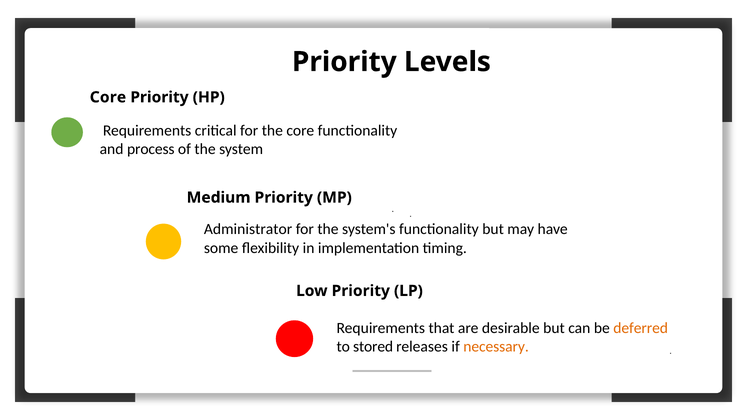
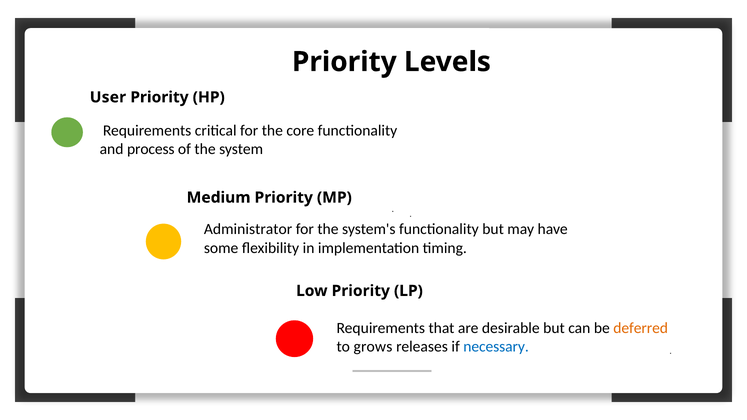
Core: Core -> User (108, 97)
stored: stored -> grows (373, 347)
necessary colour: orange -> blue (496, 347)
